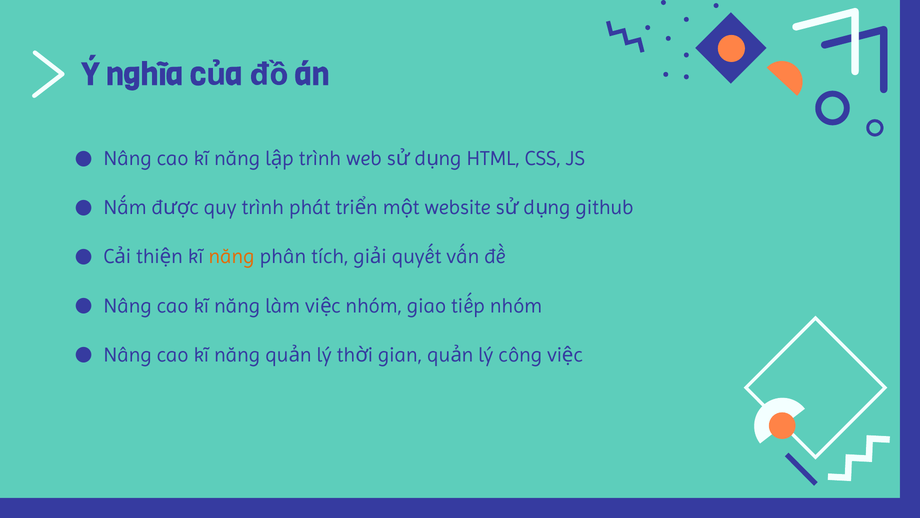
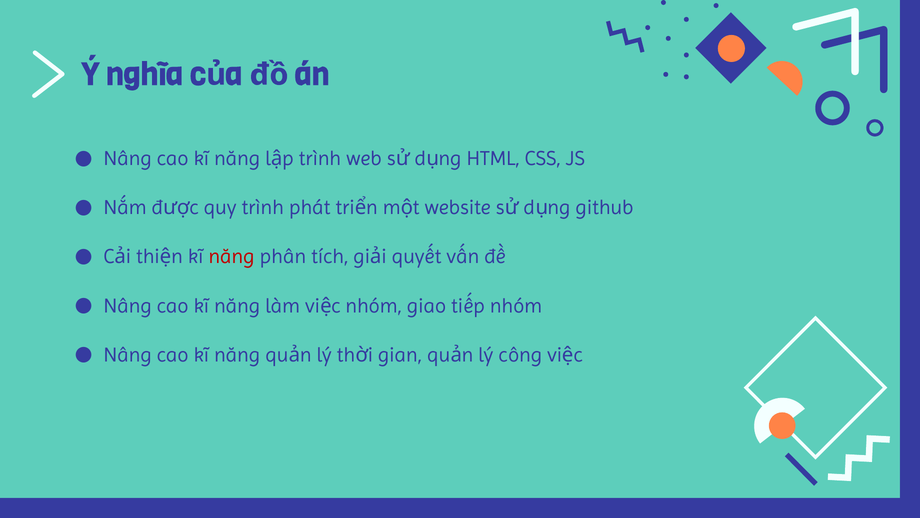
năng colour: orange -> red (232, 257)
